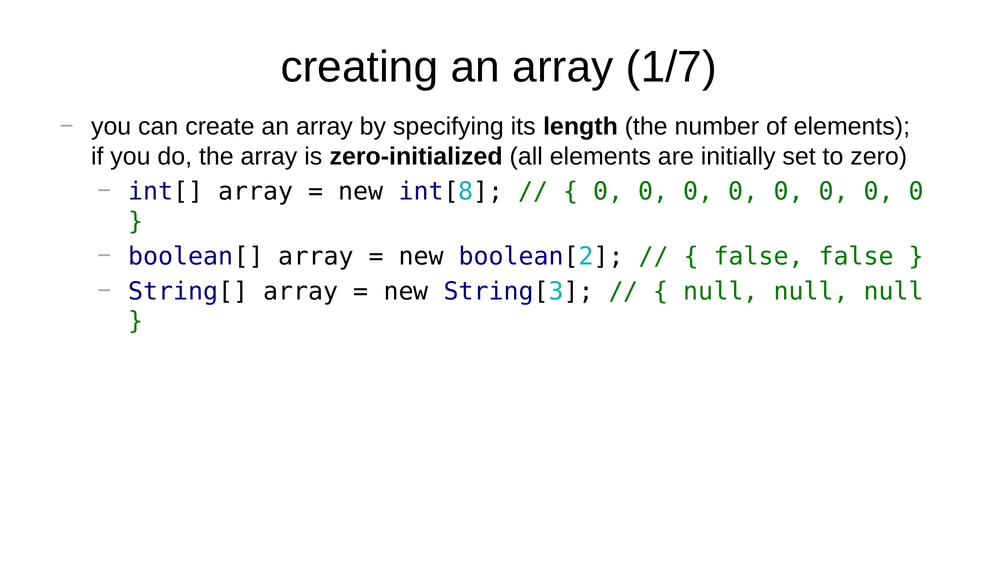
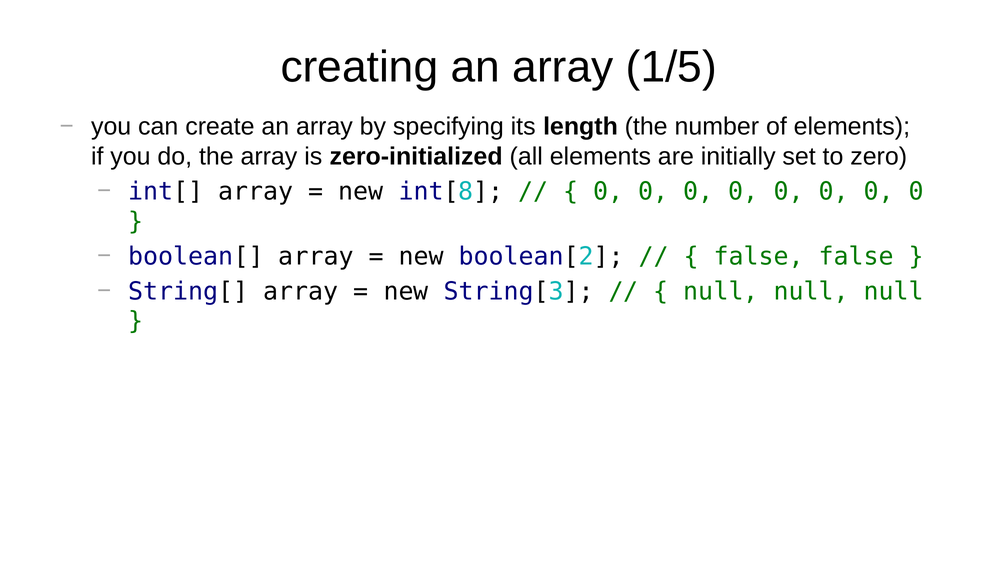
1/7: 1/7 -> 1/5 (671, 67)
